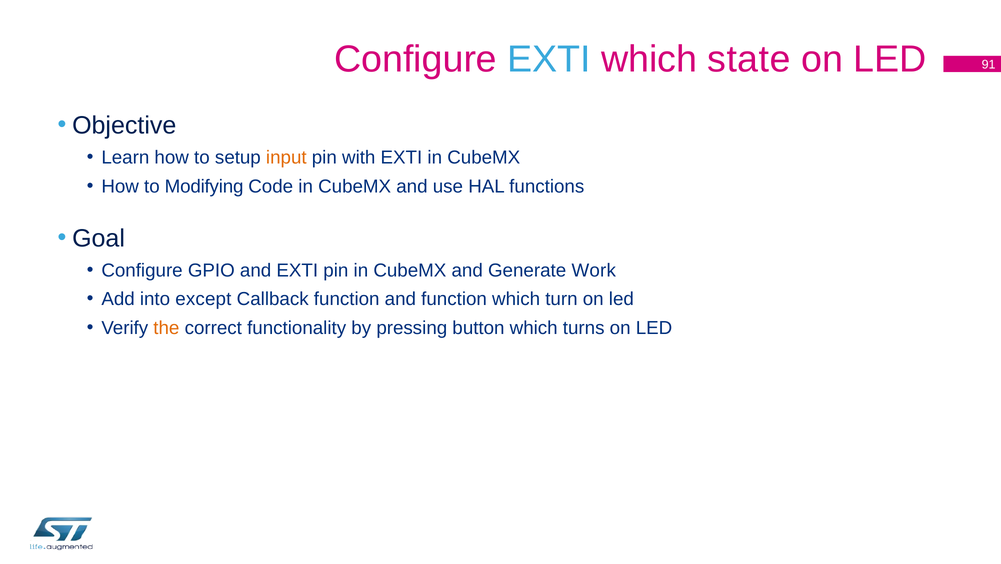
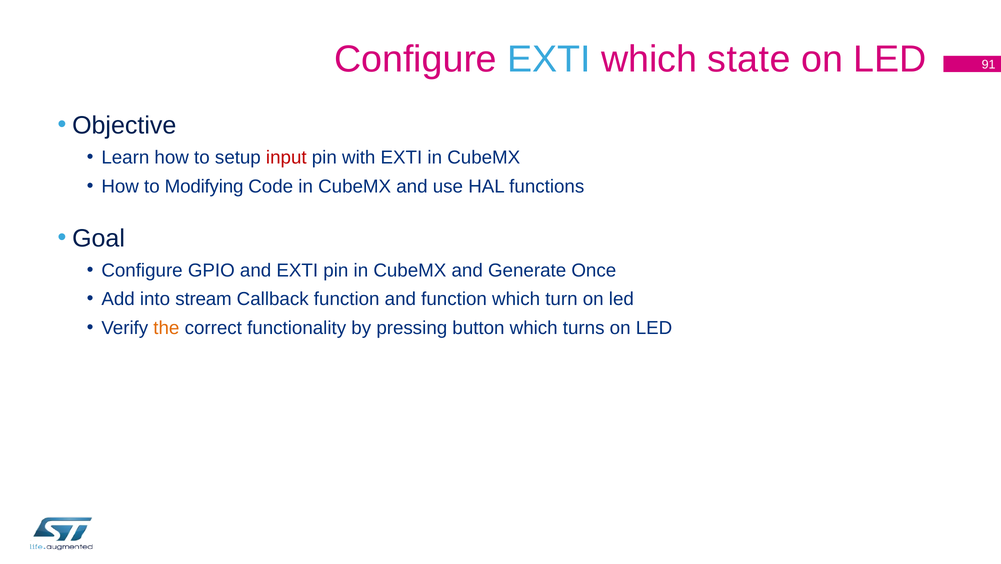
input colour: orange -> red (286, 158)
Work: Work -> Once (594, 270)
except: except -> stream (204, 299)
